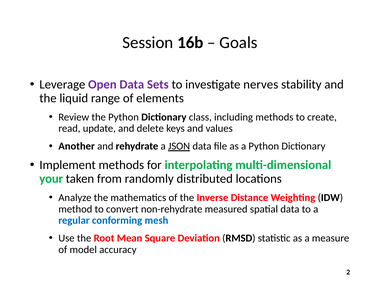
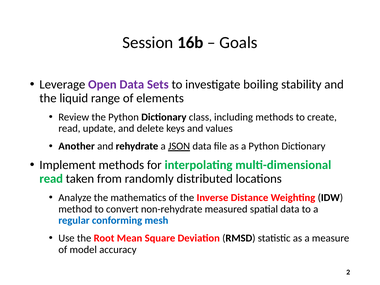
nerves: nerves -> boiling (261, 85)
your: your -> read (51, 179)
